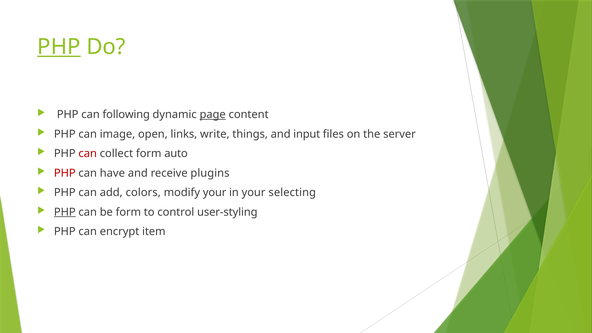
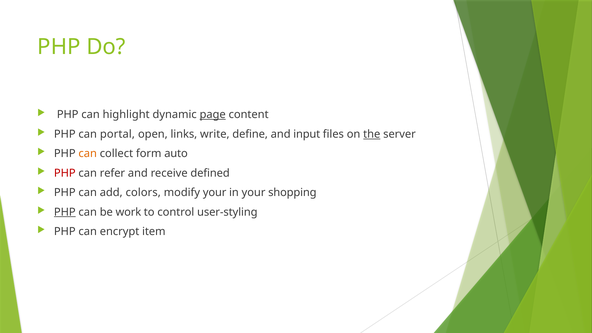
PHP underline: present -> none (59, 47)
following: following -> highlight (126, 115)
image: image -> portal (117, 134)
things: things -> define (250, 134)
the underline: none -> present (372, 134)
can colour: red -> orange (88, 154)
have: have -> refer (112, 173)
plugins: plugins -> defined (210, 173)
selecting: selecting -> shopping (292, 193)
be form: form -> work (128, 212)
